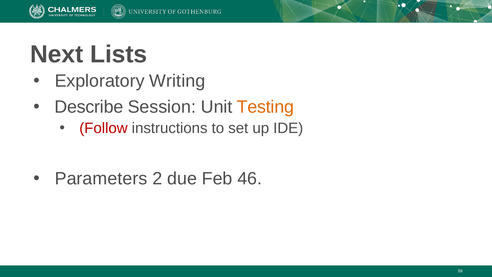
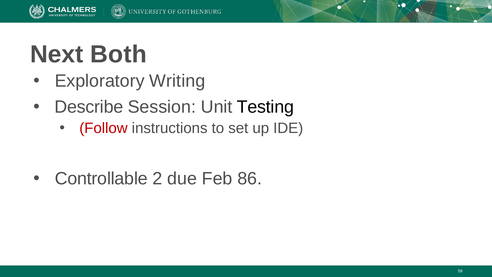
Lists: Lists -> Both (119, 54)
Testing colour: orange -> black (265, 107)
Parameters: Parameters -> Controllable (101, 179)
46: 46 -> 86 (250, 179)
